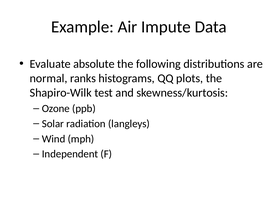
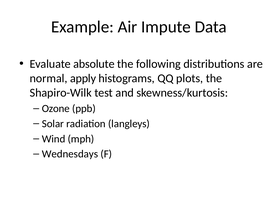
ranks: ranks -> apply (83, 78)
Independent: Independent -> Wednesdays (70, 154)
